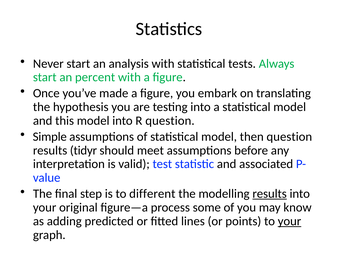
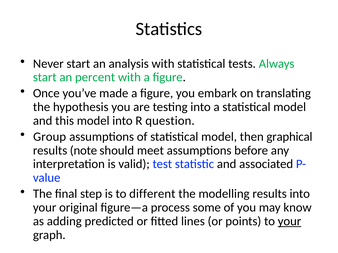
Simple: Simple -> Group (50, 137)
then question: question -> graphical (289, 137)
tidyr: tidyr -> note (83, 151)
results underline: present -> none (270, 194)
